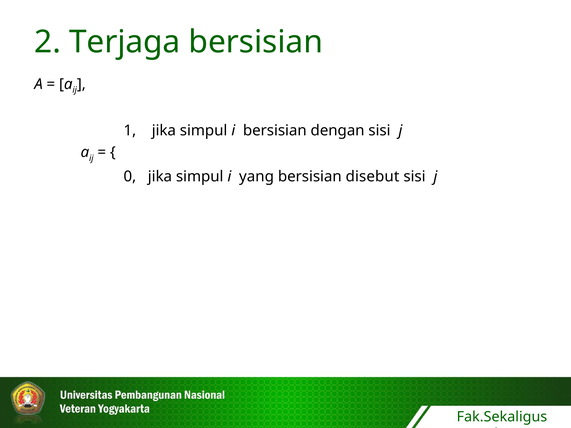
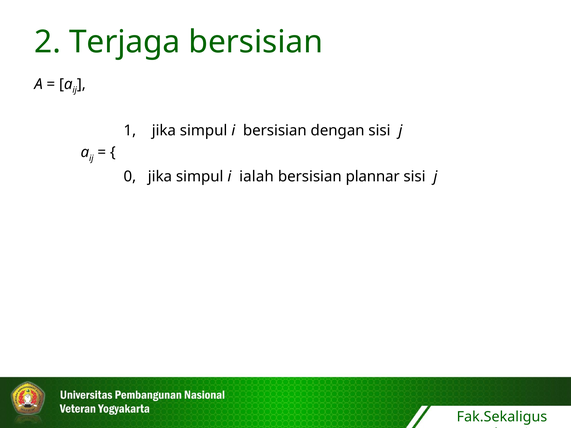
yang: yang -> ialah (256, 177)
disebut: disebut -> plannar (373, 177)
